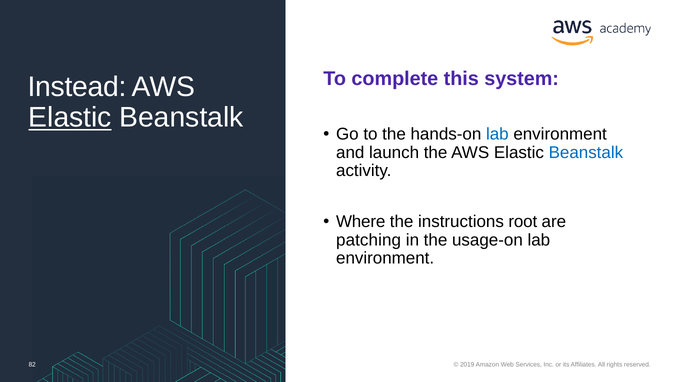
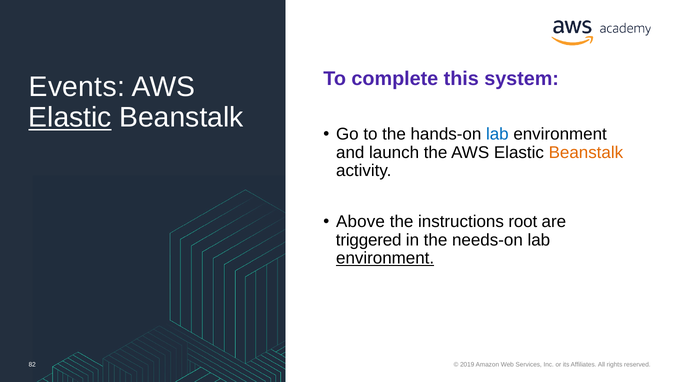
Instead: Instead -> Events (77, 87)
Beanstalk colour: blue -> orange (586, 153)
Where: Where -> Above (360, 222)
patching: patching -> triggered (369, 240)
usage-on: usage-on -> needs-on (487, 240)
environment underline: none -> present (385, 258)
